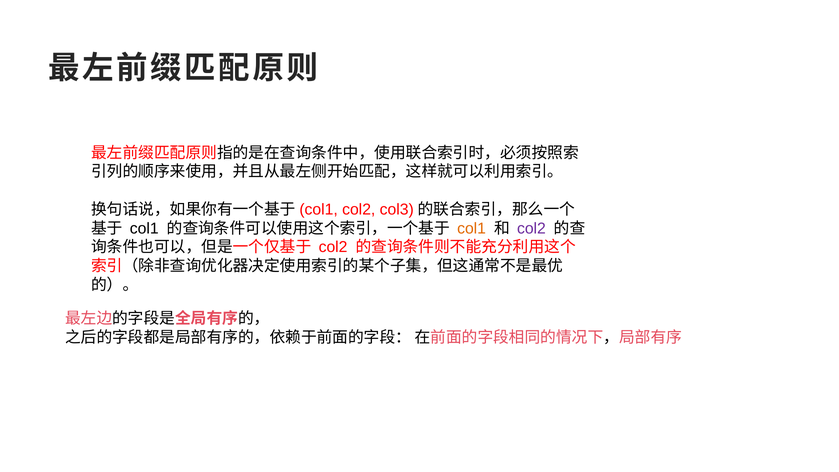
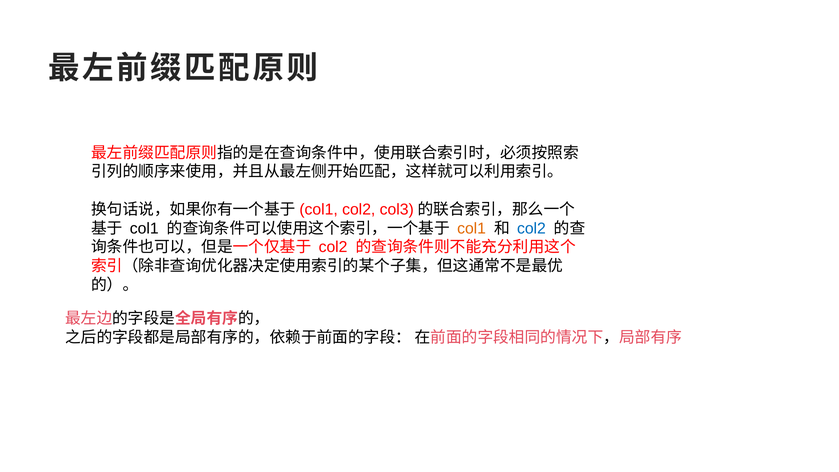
col2 colour: purple -> blue (531, 228)
